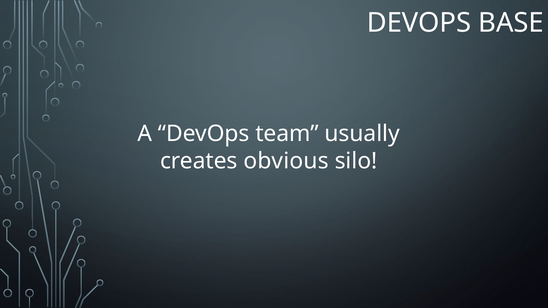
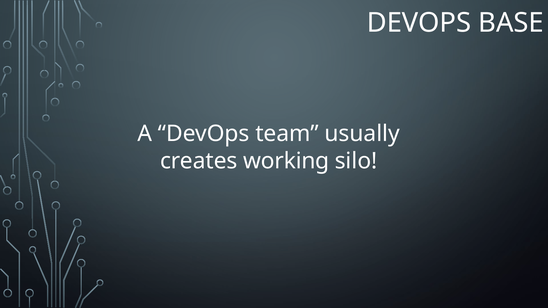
obvious: obvious -> working (286, 161)
